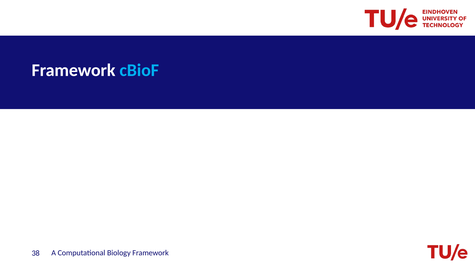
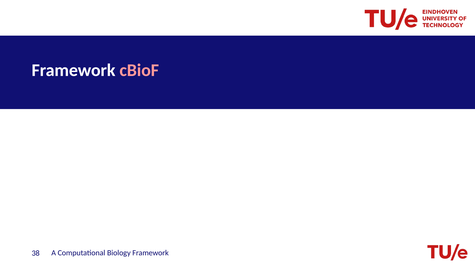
cBioF colour: light blue -> pink (139, 70)
